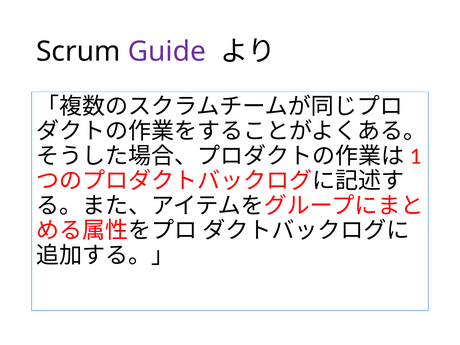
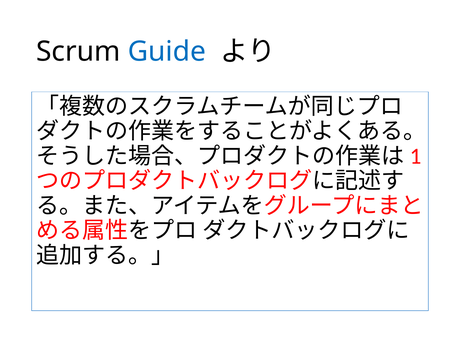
Guide colour: purple -> blue (167, 52)
